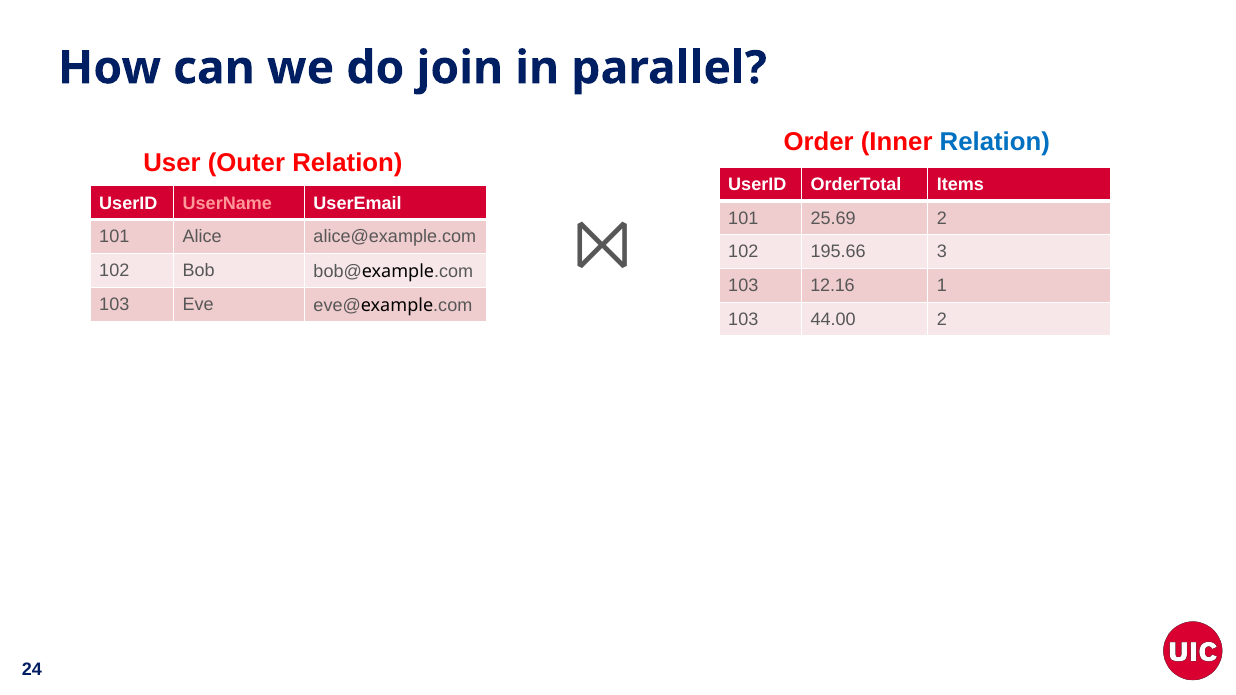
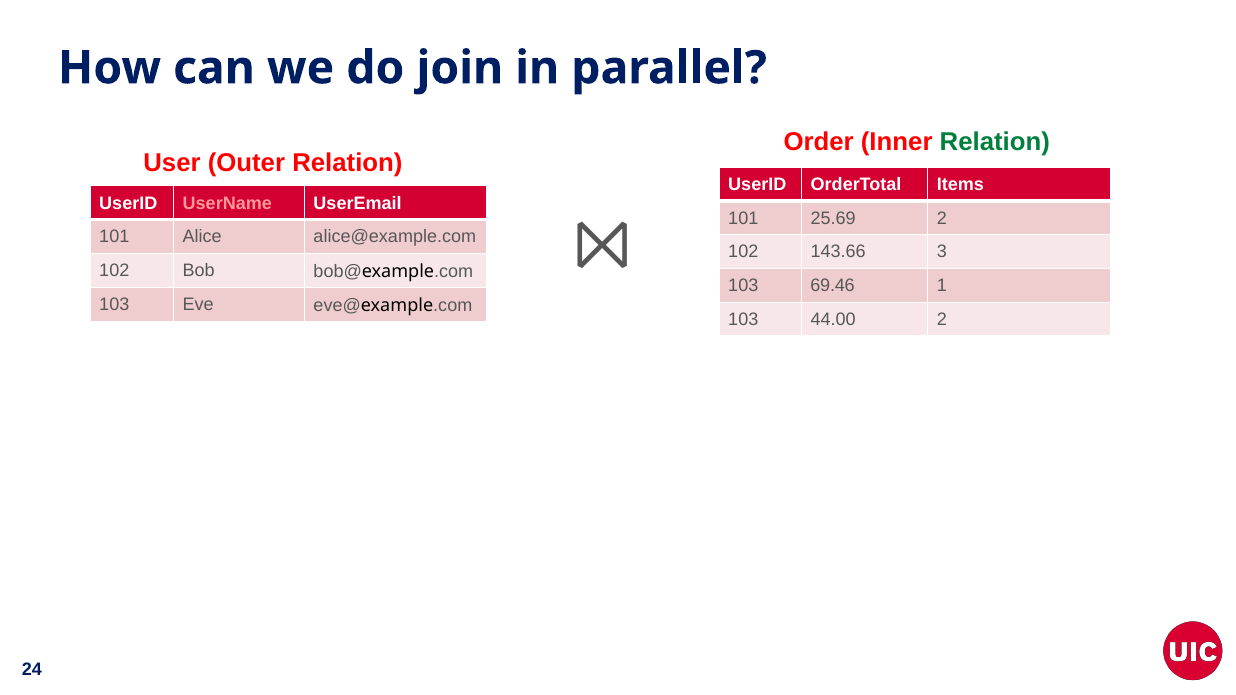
Relation colour: blue -> green (995, 143)
195.66: 195.66 -> 143.66 (838, 252)
12.16: 12.16 -> 69.46 (833, 286)
